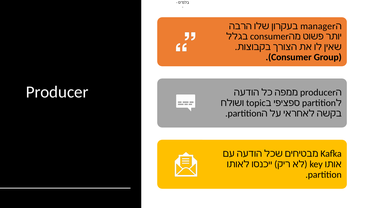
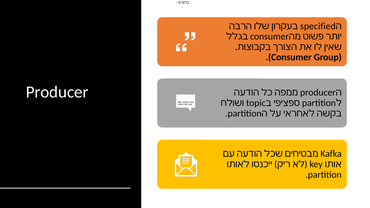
manager: manager -> specified (318, 26)
